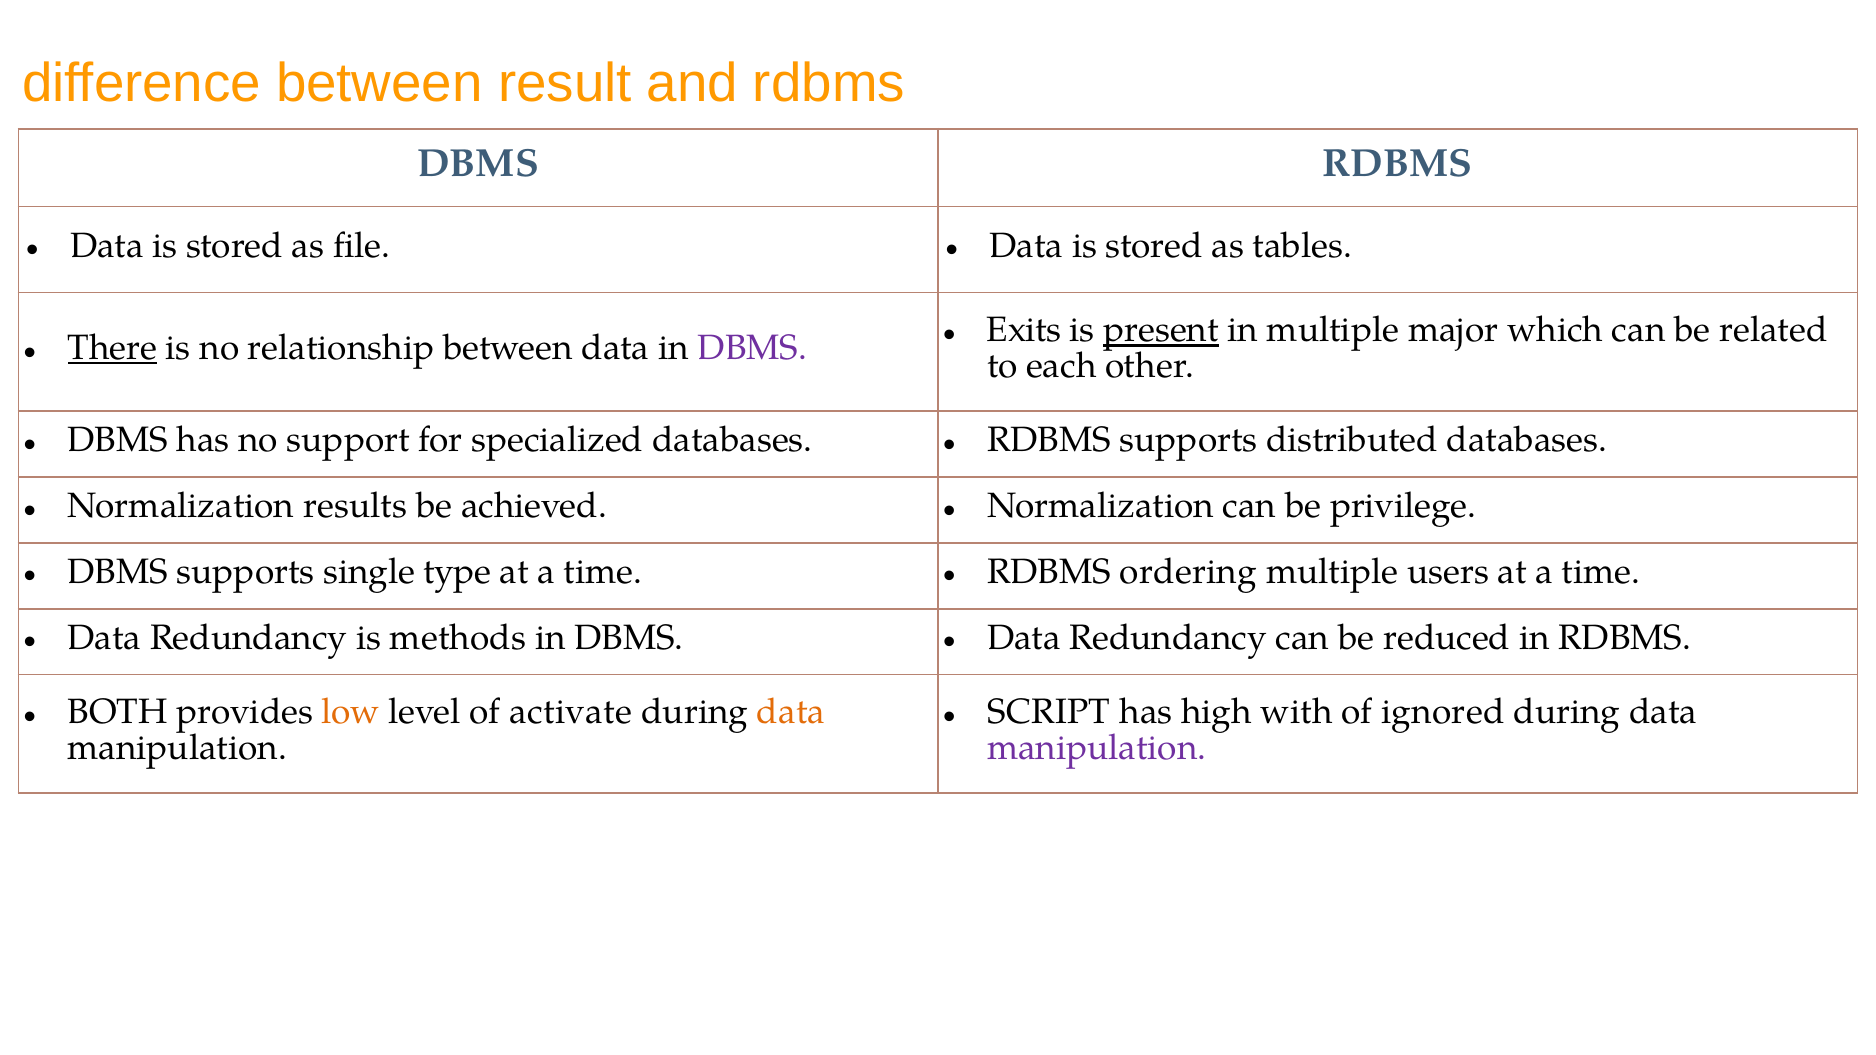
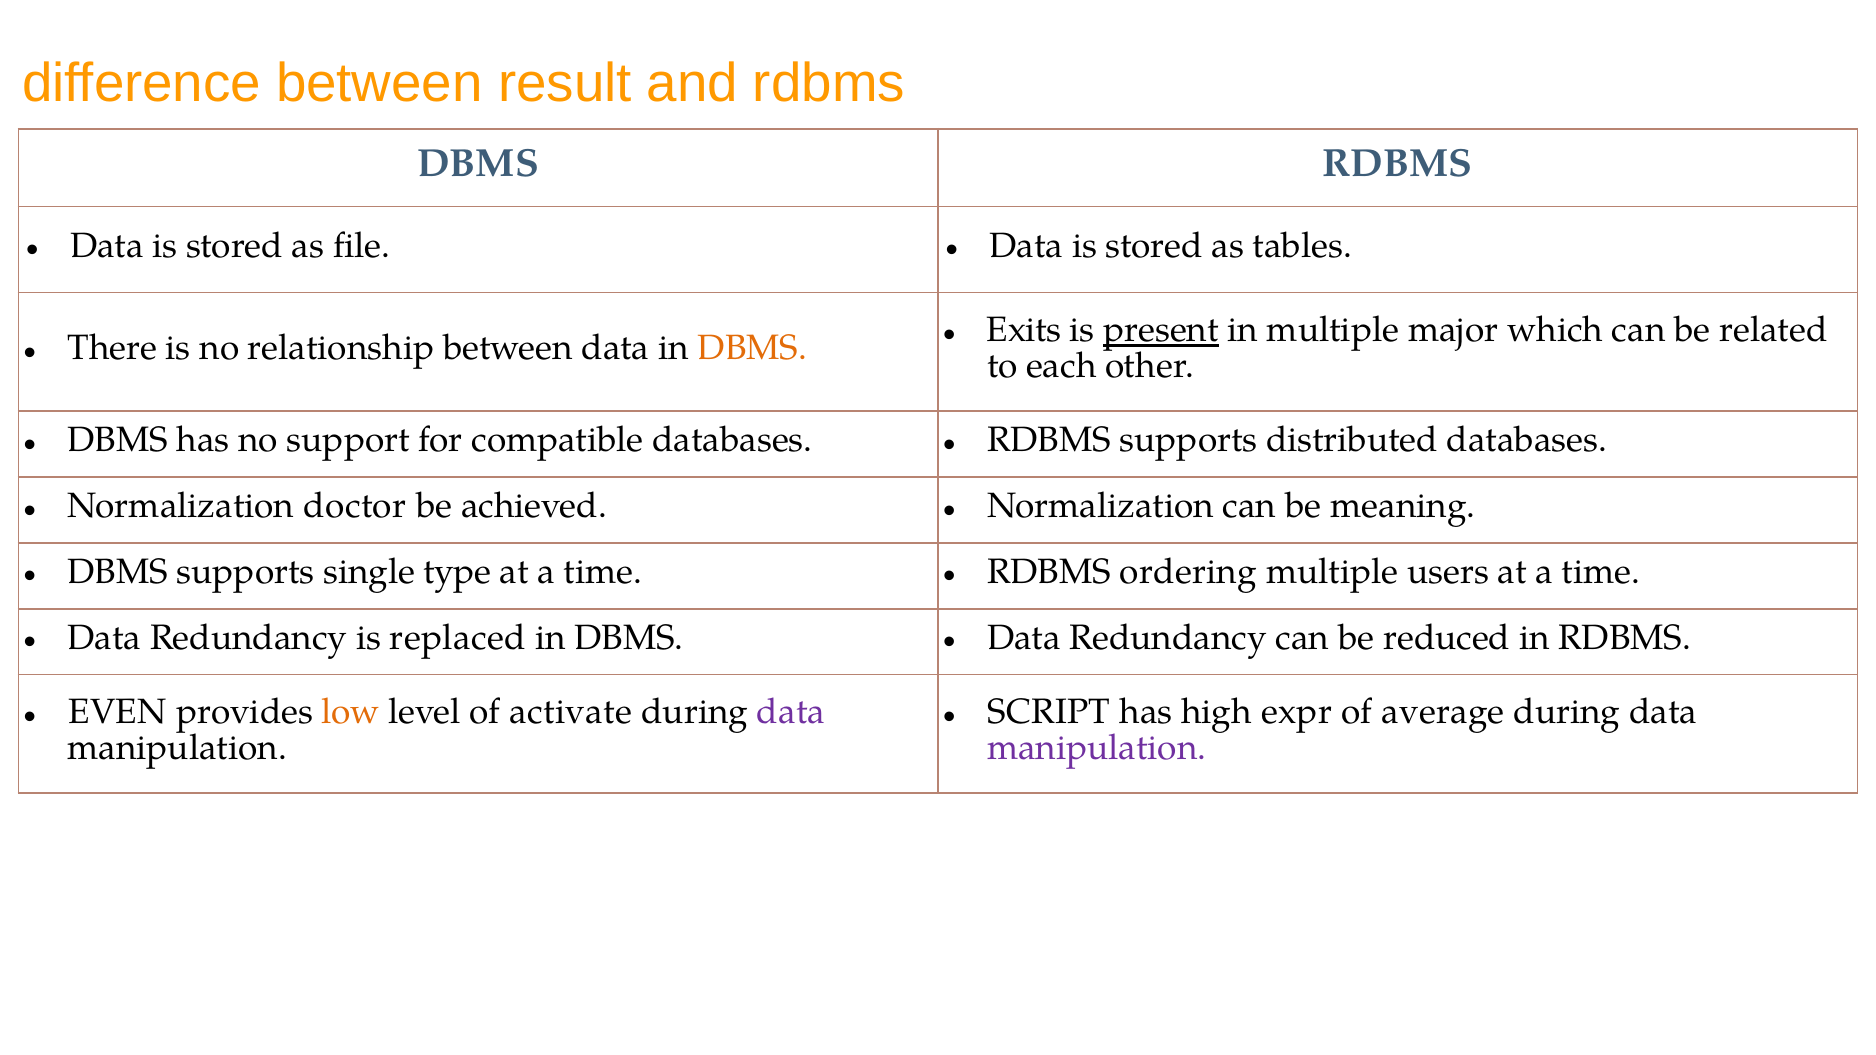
There underline: present -> none (112, 348)
DBMS colour: purple -> orange (752, 348)
specialized: specialized -> compatible (558, 440)
results: results -> doctor (355, 506)
privilege: privilege -> meaning (1403, 506)
methods: methods -> replaced (458, 638)
BOTH: BOTH -> EVEN (118, 712)
data colour: orange -> purple (791, 712)
with: with -> expr (1297, 712)
ignored: ignored -> average (1443, 712)
